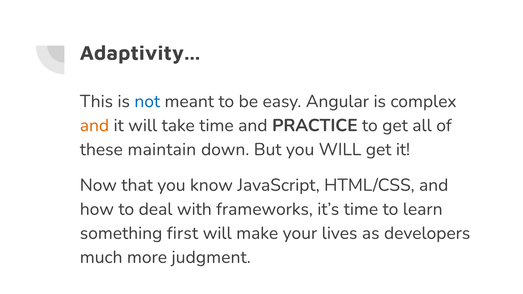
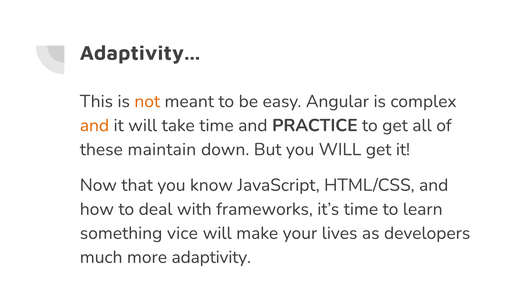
not colour: blue -> orange (147, 101)
first: first -> vice (182, 233)
more judgment: judgment -> adaptivity (211, 257)
